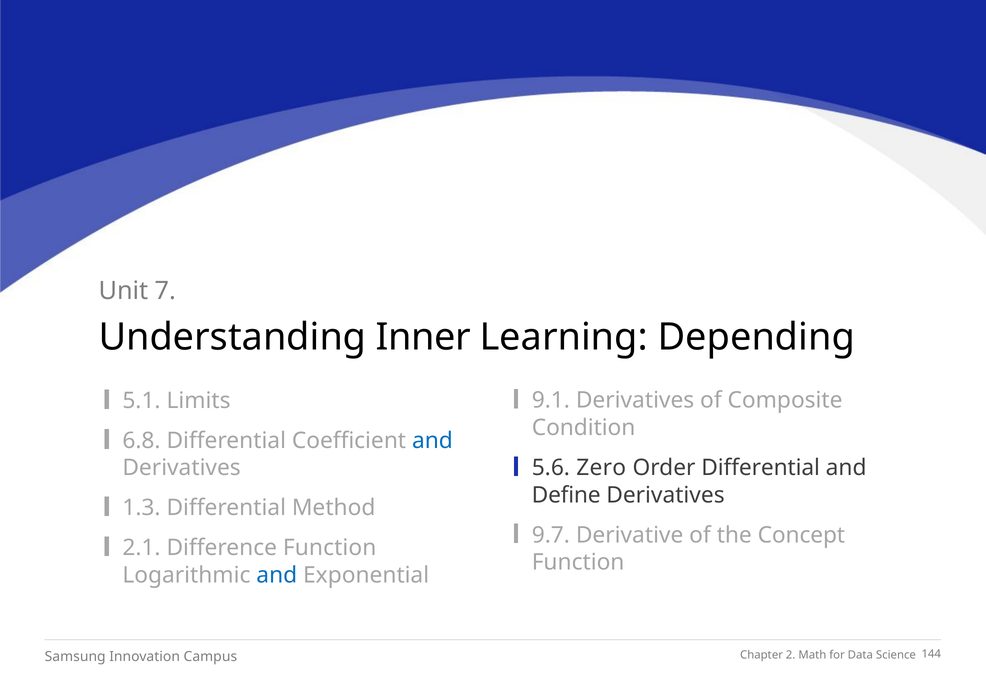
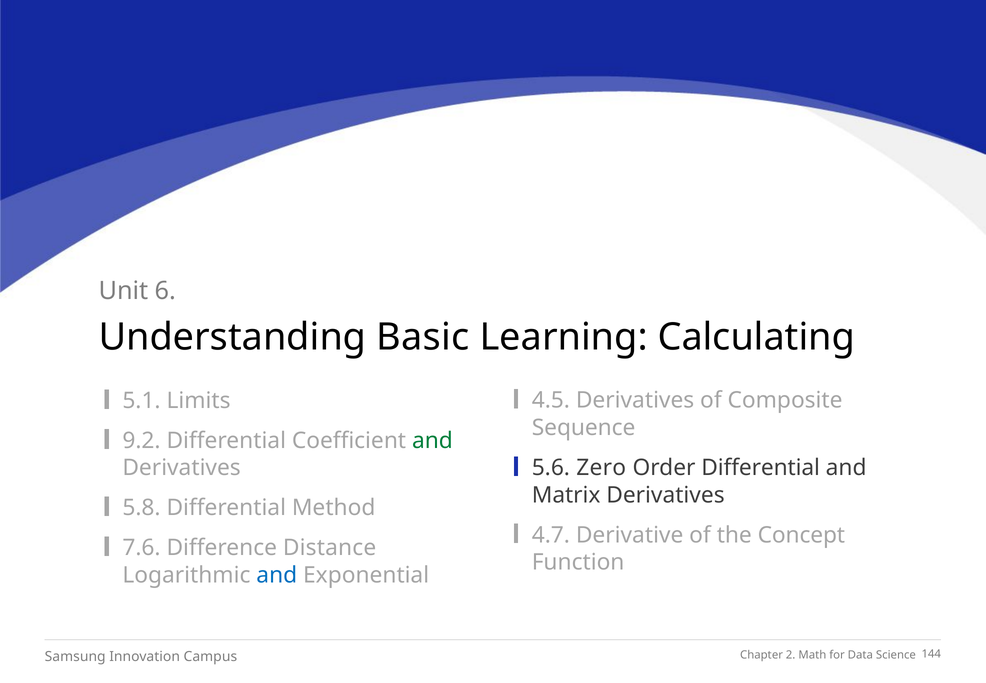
7: 7 -> 6 (166, 291)
Inner: Inner -> Basic (423, 337)
Depending: Depending -> Calculating (756, 337)
9.1: 9.1 -> 4.5 (551, 400)
Condition: Condition -> Sequence (584, 428)
6.8: 6.8 -> 9.2 (142, 441)
and colour: blue -> green (432, 441)
Define: Define -> Matrix (566, 495)
1.3: 1.3 -> 5.8 (142, 508)
9.7: 9.7 -> 4.7 (551, 535)
2.1: 2.1 -> 7.6 (142, 548)
Difference Function: Function -> Distance (330, 548)
